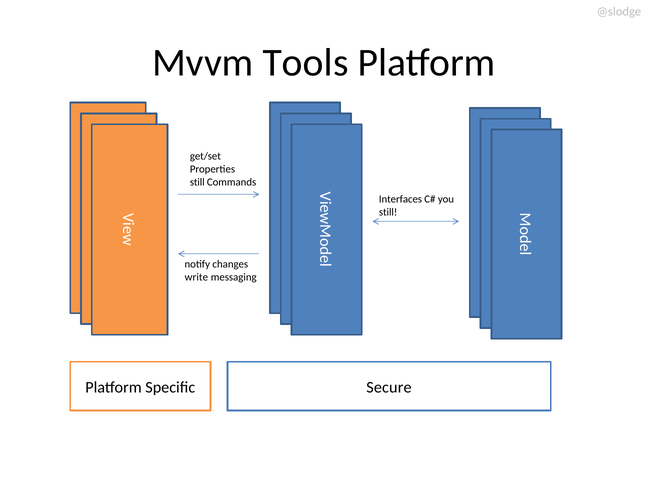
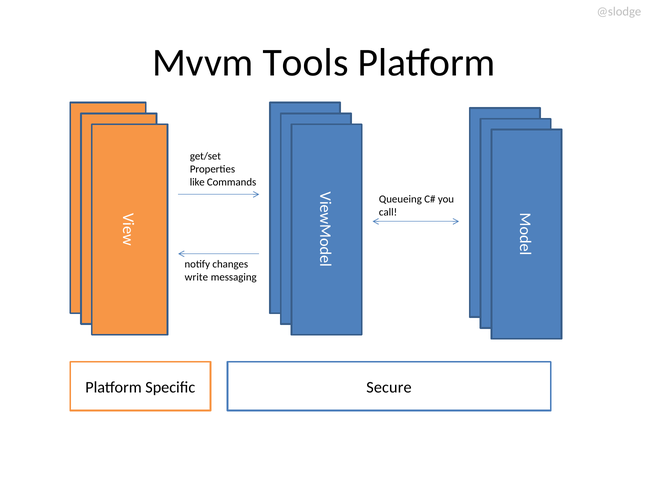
still: still -> like (197, 182)
Interfaces: Interfaces -> Queueing (400, 199)
still: still -> call (388, 212)
